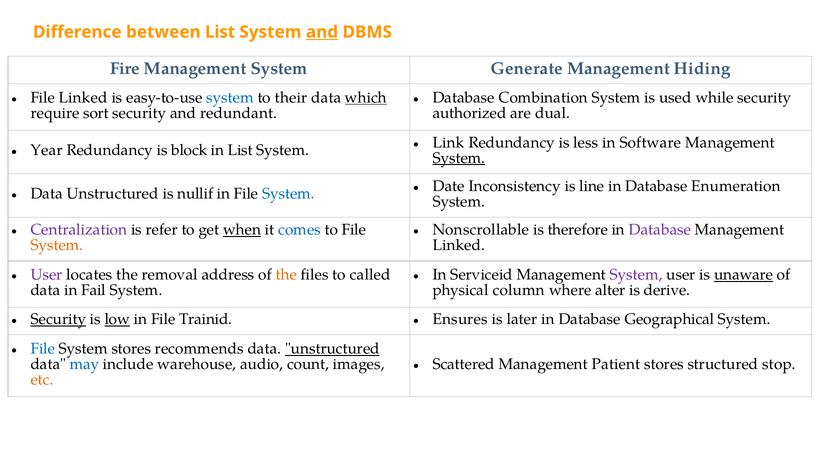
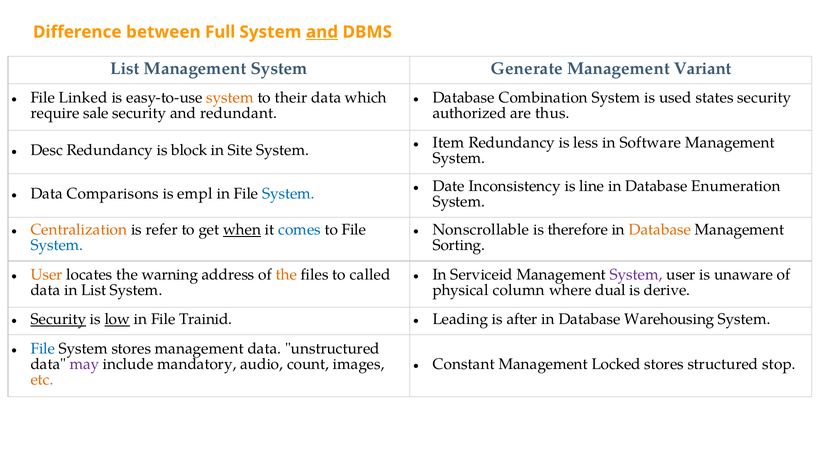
between List: List -> Full (220, 32)
Fire: Fire -> List (125, 68)
Hiding: Hiding -> Variant (703, 68)
system colour: blue -> orange (230, 98)
which underline: present -> none (366, 98)
while: while -> states (715, 98)
sort: sort -> sale (96, 113)
dual: dual -> thus (552, 113)
Link: Link -> Item (449, 143)
Year: Year -> Desc (47, 150)
in List: List -> Site (240, 150)
System underline: present -> none (459, 158)
Unstructured: Unstructured -> Comparisons (113, 194)
nullif: nullif -> empl (195, 194)
Centralization colour: purple -> orange (79, 230)
Database colour: purple -> orange (660, 230)
System colour: orange -> blue (57, 245)
Linked: Linked -> Sorting (459, 245)
User colour: purple -> orange (47, 275)
removal: removal -> warning (170, 275)
unaware underline: present -> none (744, 275)
in Fail: Fail -> List (94, 290)
alter: alter -> dual (610, 290)
Ensures: Ensures -> Leading (460, 320)
later: later -> after (522, 320)
Geographical: Geographical -> Warehousing (669, 320)
stores recommends: recommends -> management (199, 349)
unstructured underline: present -> none (332, 349)
Scattered: Scattered -> Constant (464, 364)
Patient: Patient -> Locked (616, 364)
may colour: blue -> purple (85, 364)
warehouse: warehouse -> mandatory (197, 364)
